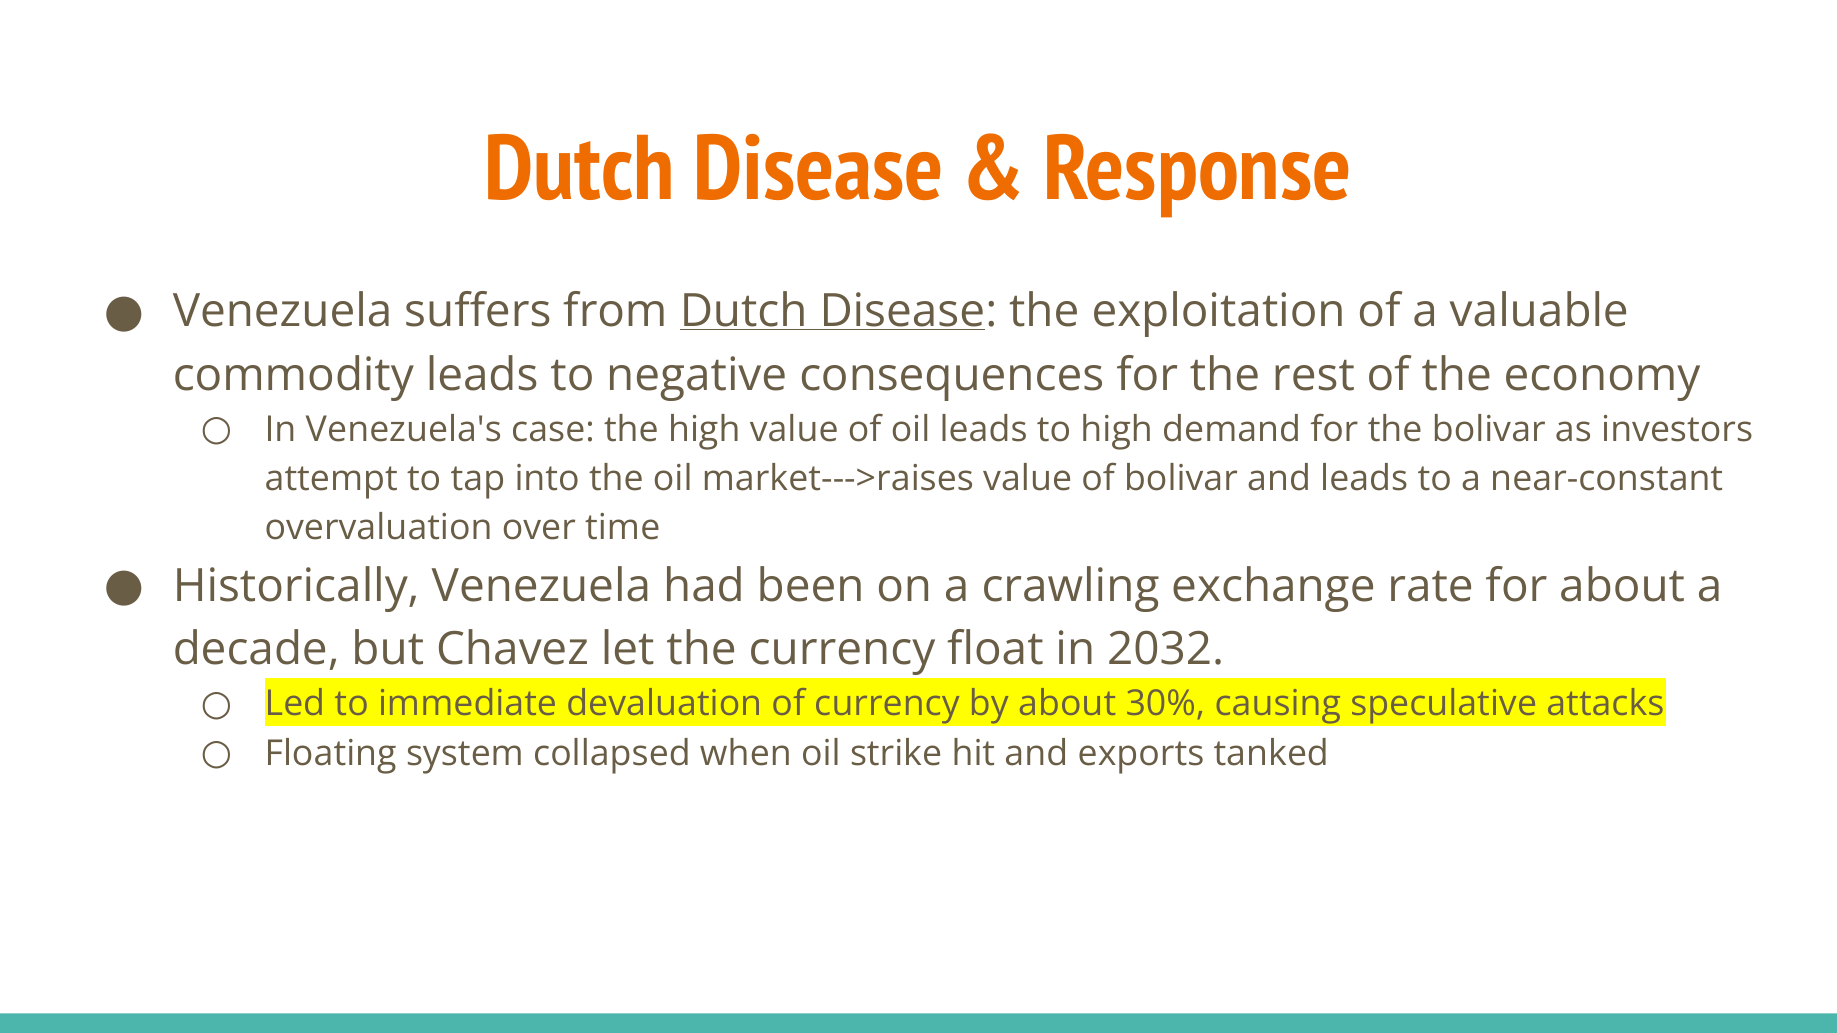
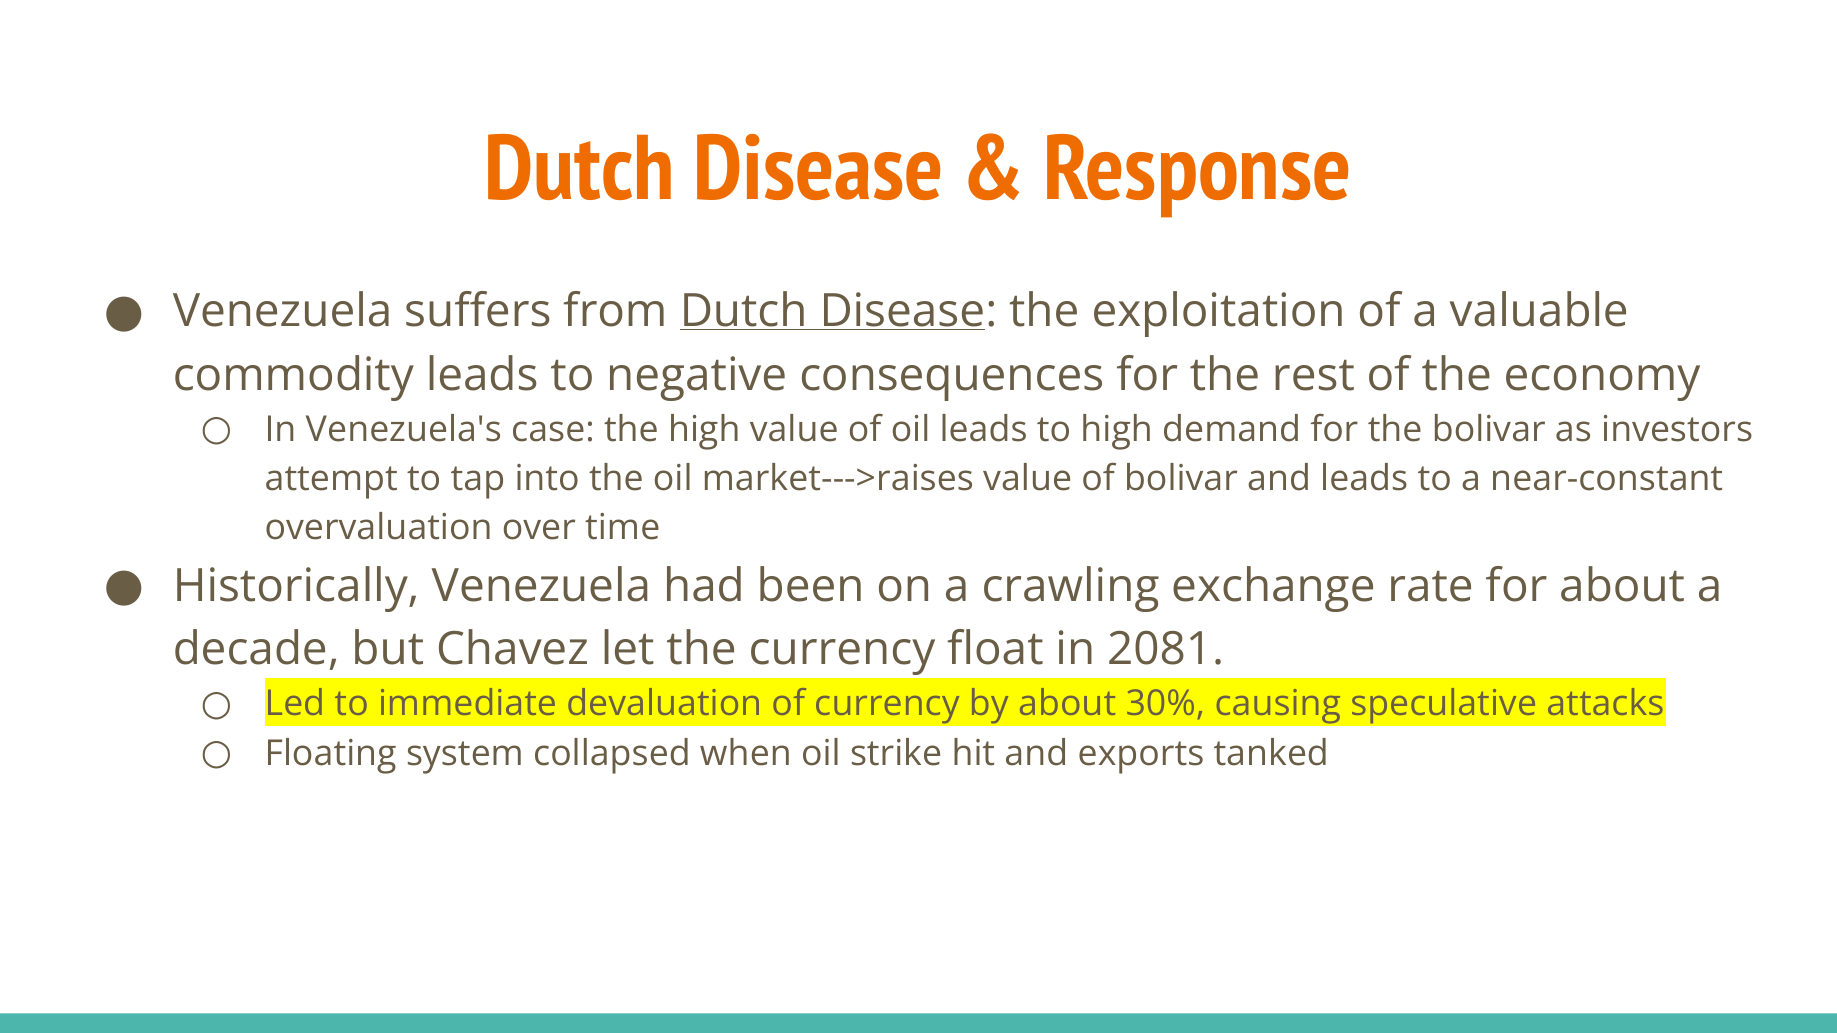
2032: 2032 -> 2081 (1166, 650)
